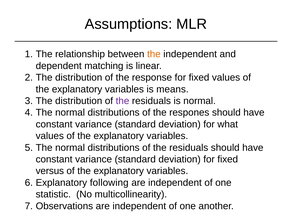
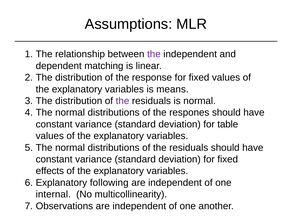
the colour: orange -> purple (154, 54)
what: what -> table (228, 124)
versus: versus -> effects (50, 171)
statistic: statistic -> internal (53, 194)
